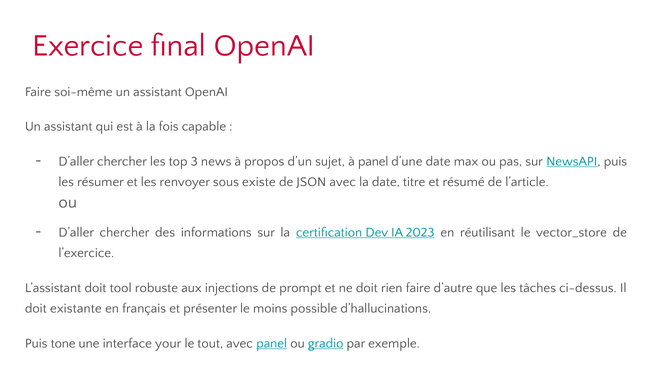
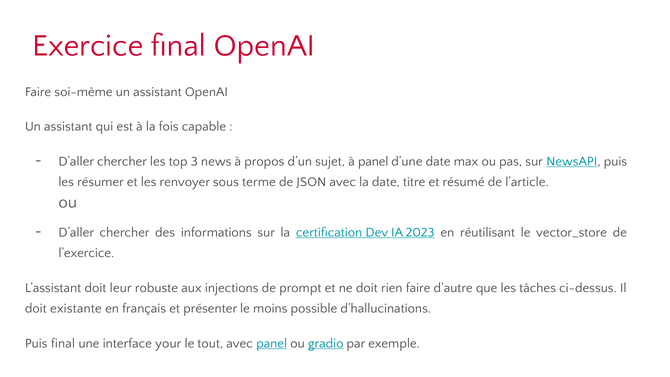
existe: existe -> terme (259, 182)
tool: tool -> leur (121, 288)
Puis tone: tone -> final (63, 343)
